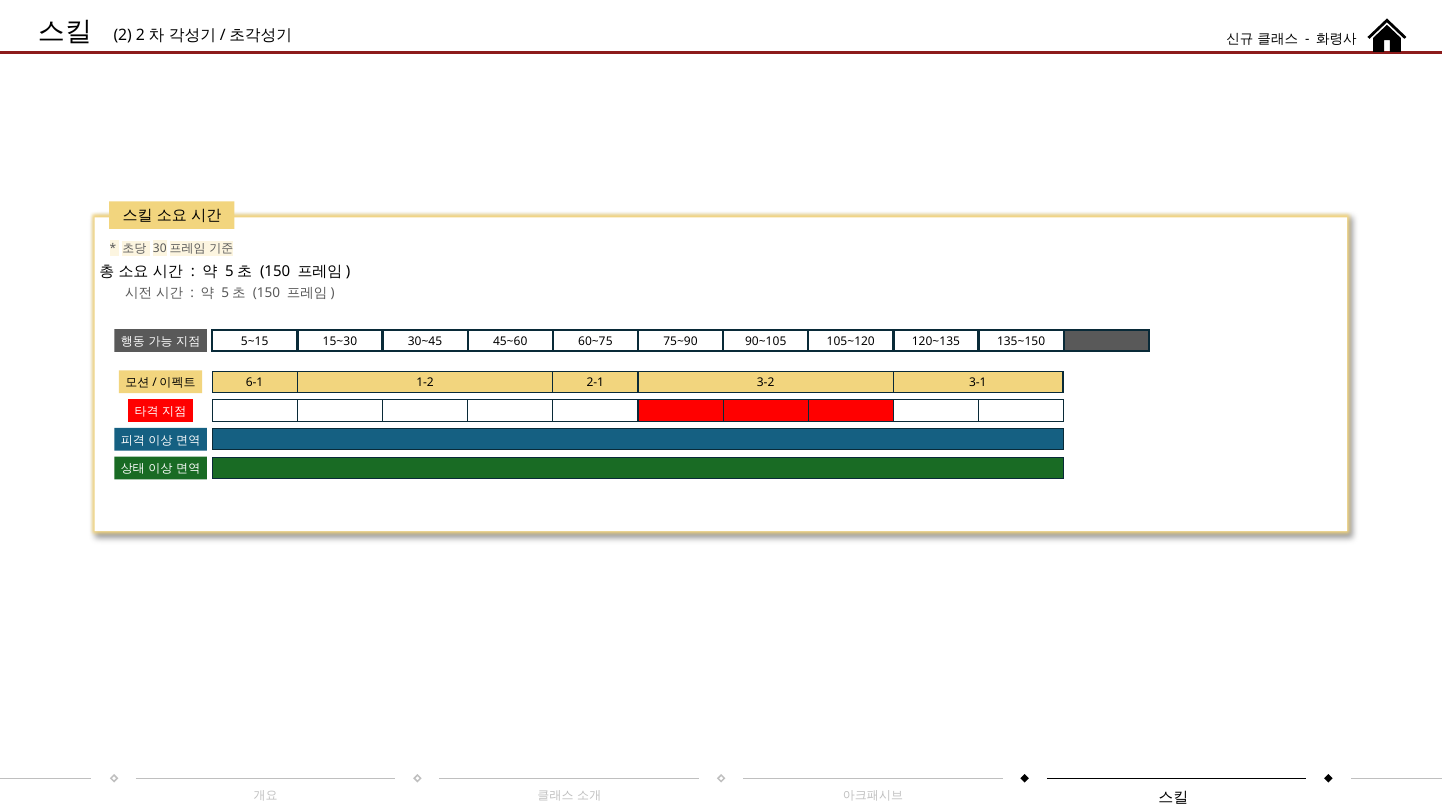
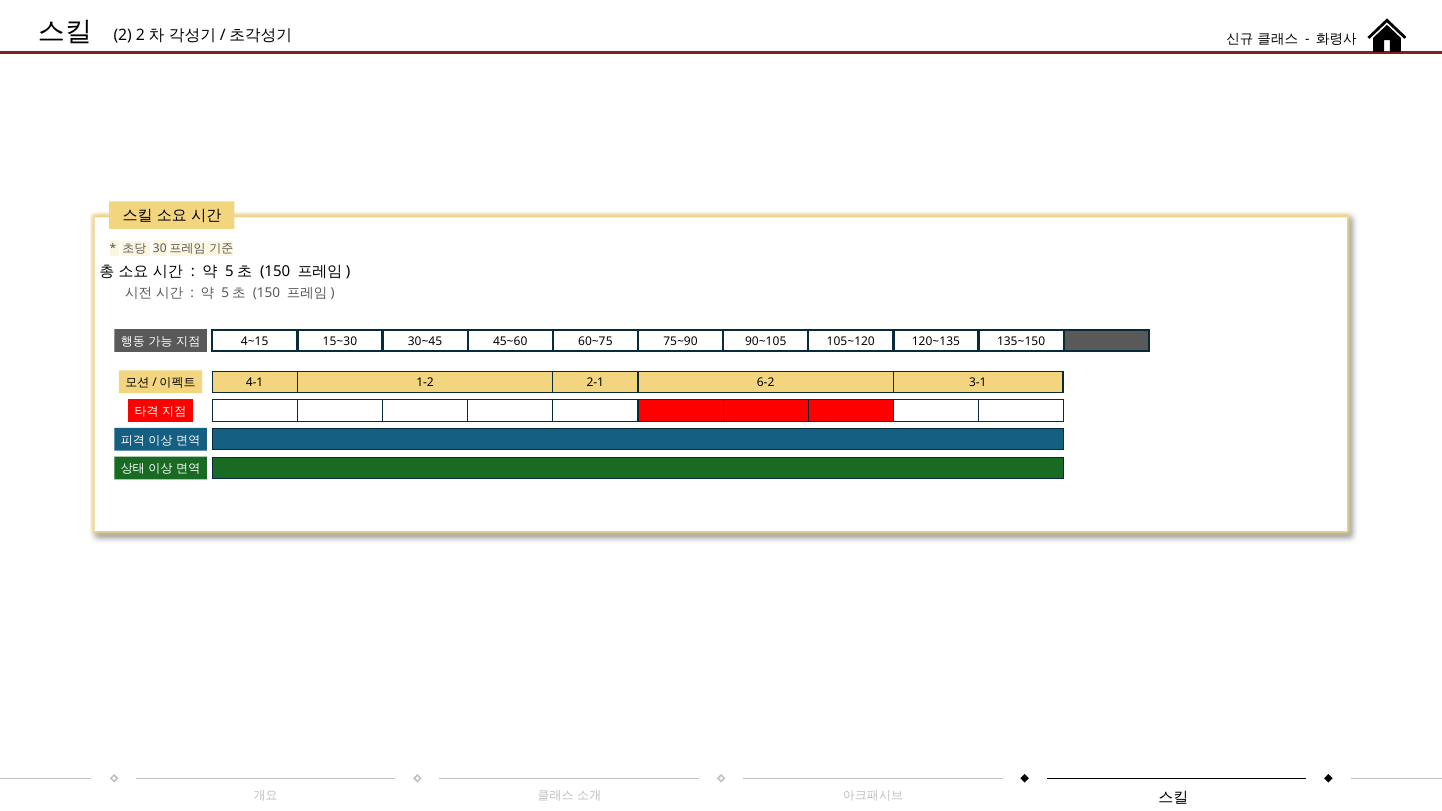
5~15: 5~15 -> 4~15 (255, 341)
6-1: 6-1 -> 4-1 (255, 383)
3-2: 3-2 -> 6-2 (766, 383)
